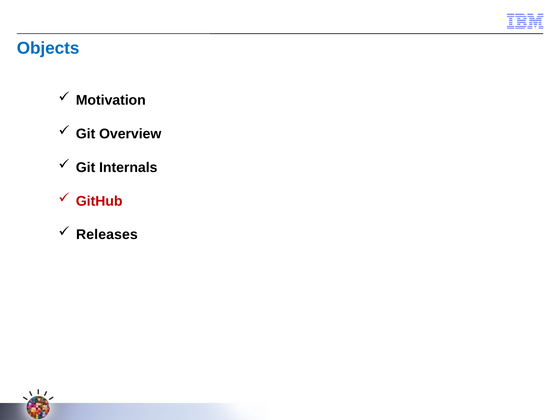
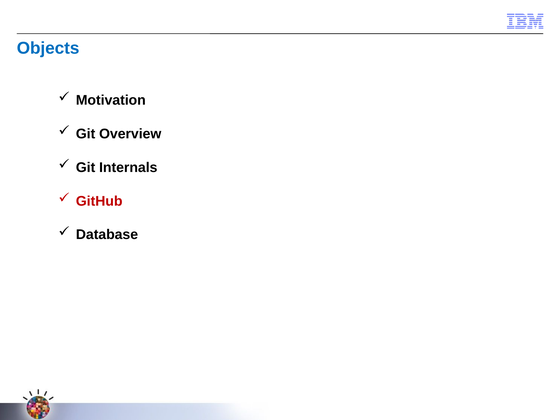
Releases: Releases -> Database (107, 235)
